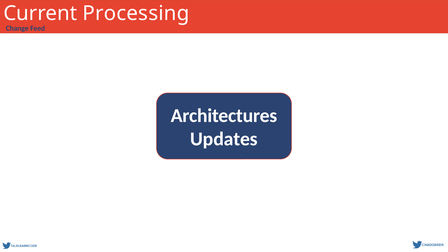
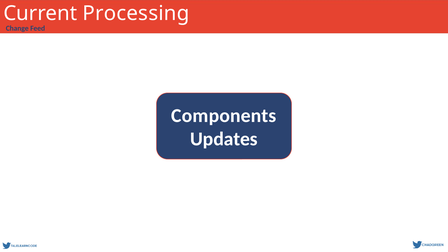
Architectures: Architectures -> Components (224, 116)
